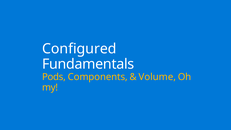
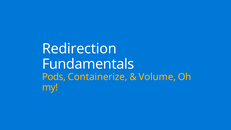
Configured: Configured -> Redirection (79, 49)
Components: Components -> Containerize (98, 77)
